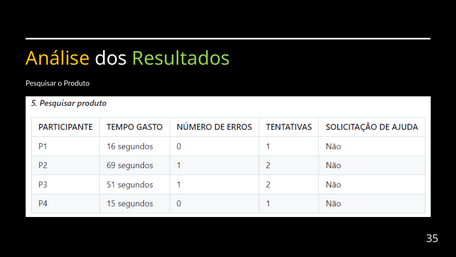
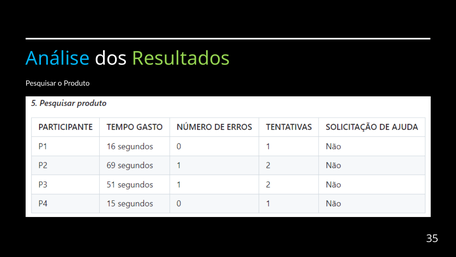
Análise colour: yellow -> light blue (58, 58)
